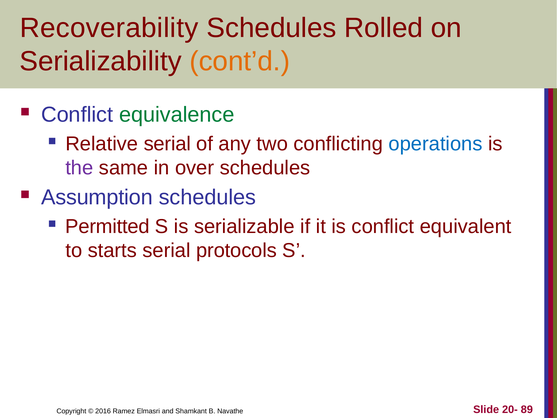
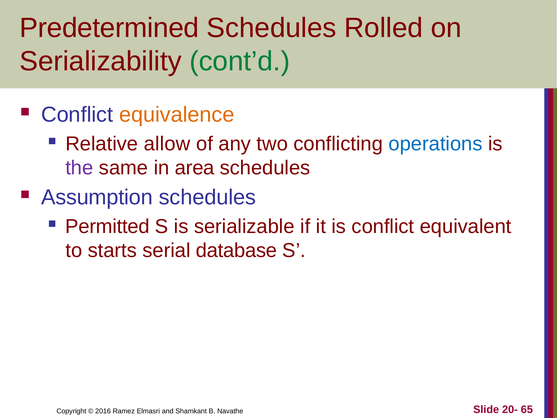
Recoverability: Recoverability -> Predetermined (109, 28)
cont’d colour: orange -> green (240, 61)
equivalence colour: green -> orange (177, 115)
Relative serial: serial -> allow (167, 144)
over: over -> area (195, 168)
protocols: protocols -> database (237, 250)
89: 89 -> 65 (527, 409)
